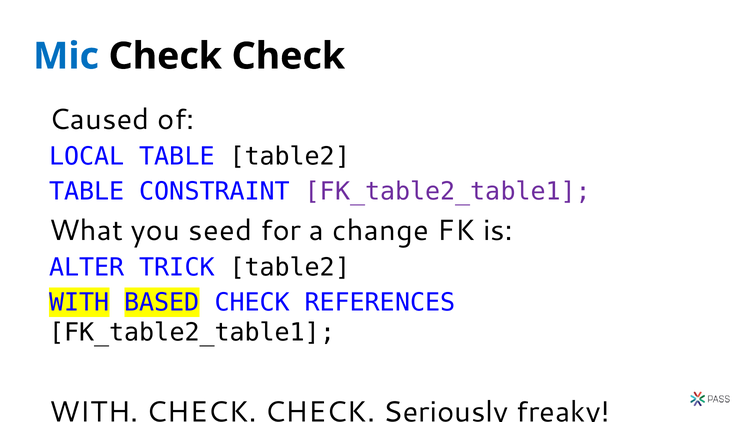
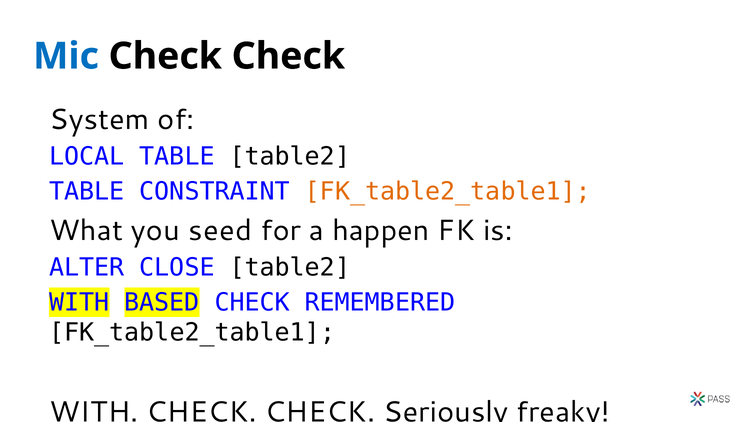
Caused: Caused -> System (99, 119)
FK_table2_table1 colour: purple -> orange (448, 192)
change: change -> happen (381, 230)
TRICK: TRICK -> CLOSE (177, 268)
REFERENCES: REFERENCES -> REMEMBERED (380, 303)
